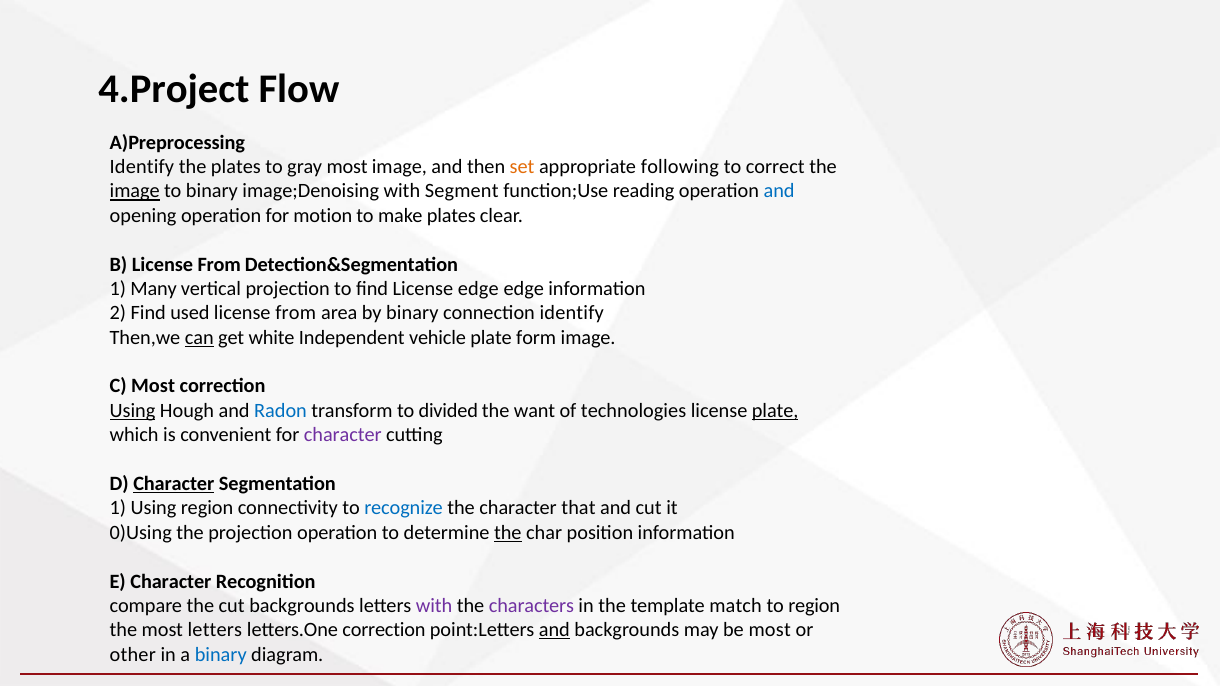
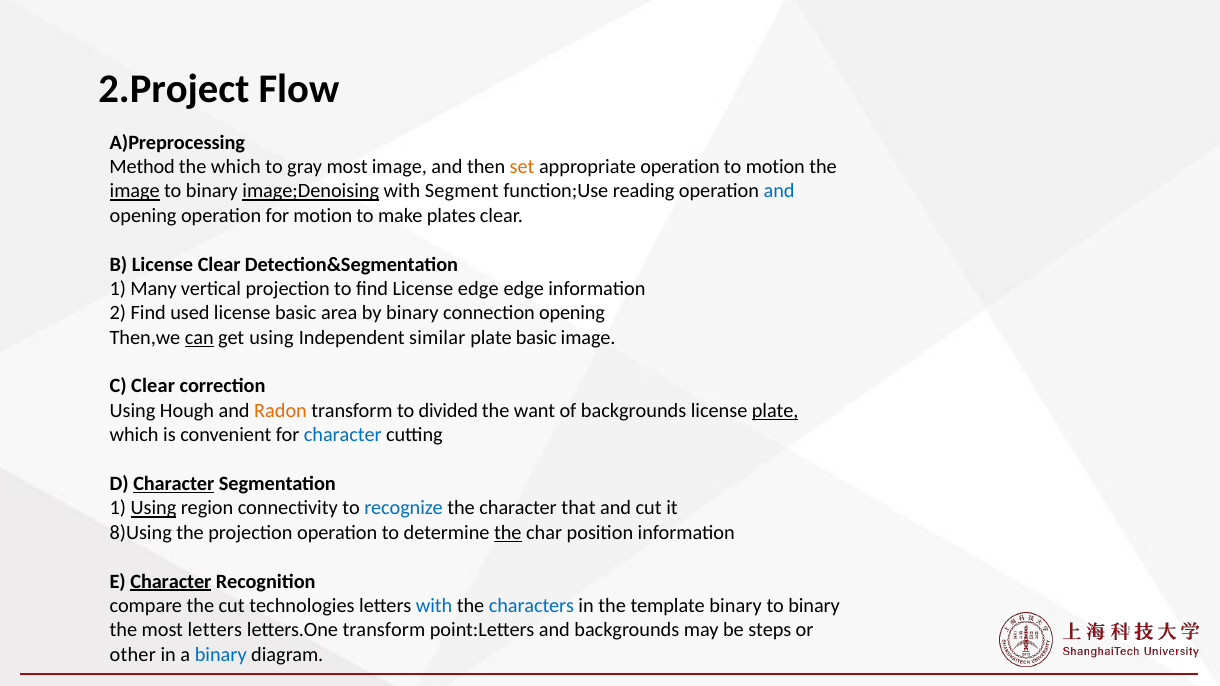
4.Project: 4.Project -> 2.Project (174, 89)
Identify: Identify -> Method (142, 167)
the plates: plates -> which (236, 167)
appropriate following: following -> operation (680, 167)
to correct: correct -> motion (775, 167)
image;Denoising underline: none -> present (311, 191)
B License From: From -> Clear (219, 264)
from: from -> basic (296, 313)
connection identify: identify -> opening (572, 313)
get white: white -> using (271, 338)
vehicle: vehicle -> similar (437, 338)
plate form: form -> basic (536, 338)
C Most: Most -> Clear (153, 386)
Using underline: present -> none (133, 411)
Radon colour: blue -> orange (281, 411)
of technologies: technologies -> backgrounds (634, 411)
character colour: purple -> blue (343, 435)
Using underline: none -> present (153, 508)
0)Using: 0)Using -> 8)Using (141, 533)
Character underline: none -> present (171, 582)
cut backgrounds: backgrounds -> technologies (302, 606)
with colour: purple -> blue (434, 606)
characters colour: purple -> blue (532, 606)
template match: match -> binary (736, 606)
region: region -> binary (814, 606)
letters.One correction: correction -> transform (384, 630)
and underline: present -> none (554, 630)
be most: most -> steps (770, 630)
